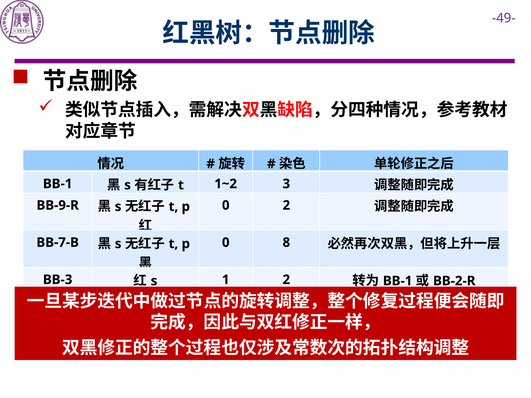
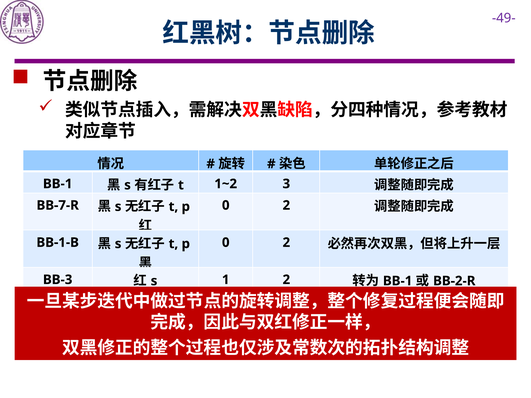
BB-9-R: BB-9-R -> BB-7-R (58, 205)
BB-7-B: BB-7-B -> BB-1-B (58, 243)
8: 8 -> 2 (286, 243)
